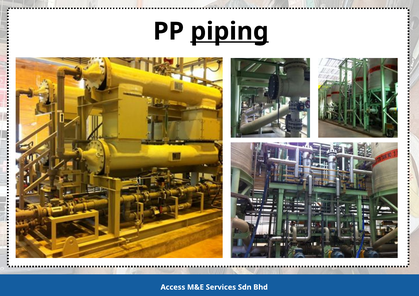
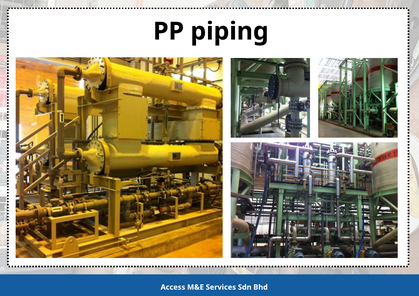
piping underline: present -> none (230, 31)
